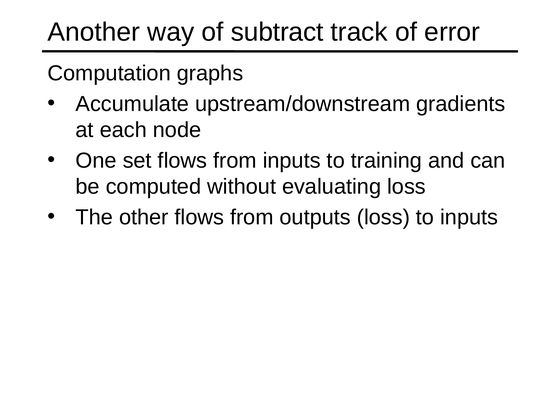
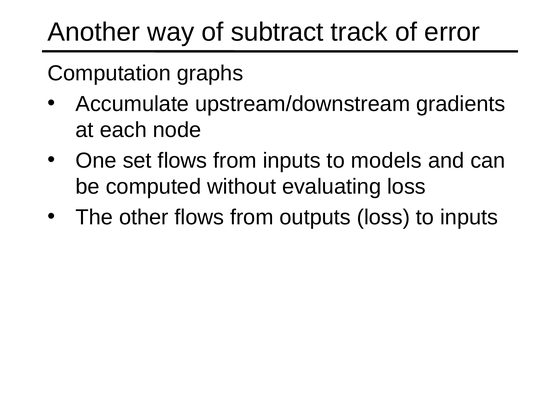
training: training -> models (386, 161)
